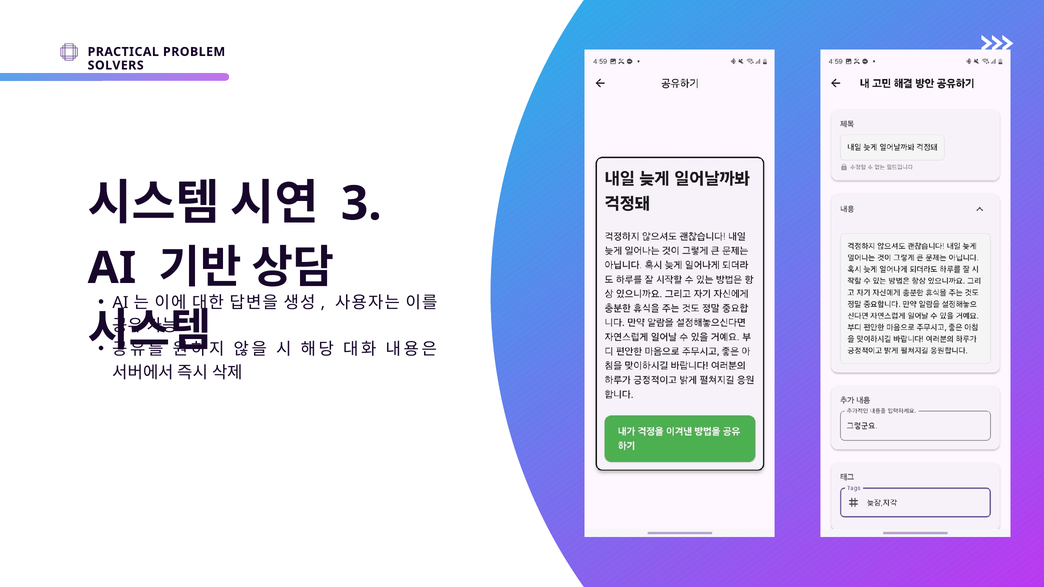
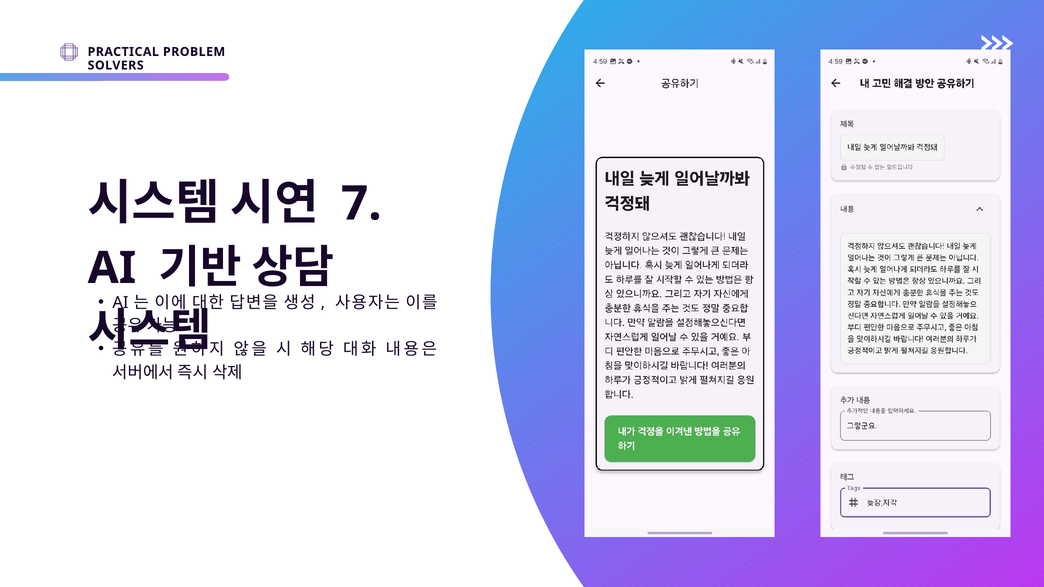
3: 3 -> 7 (361, 204)
